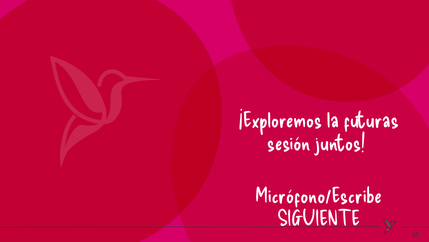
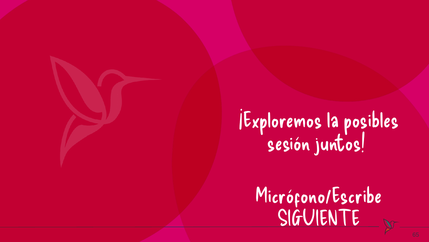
futuras: futuras -> posibles (371, 120)
